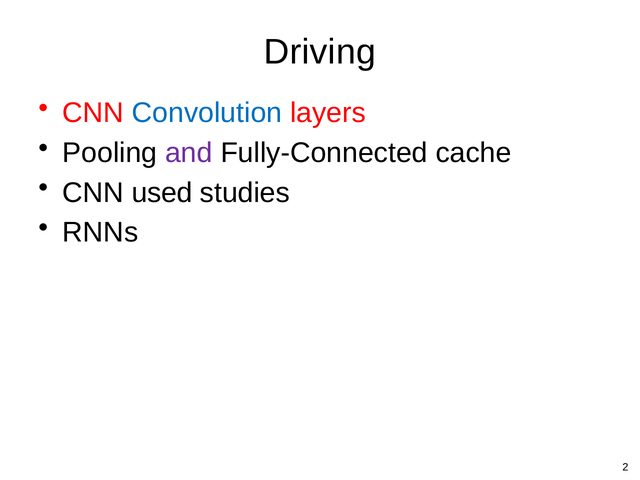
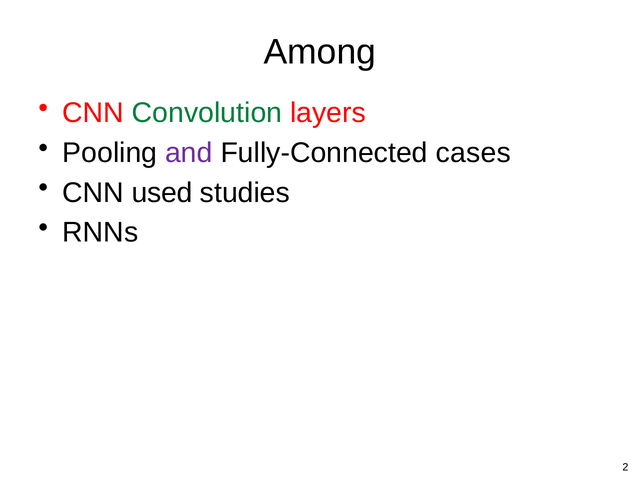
Driving: Driving -> Among (320, 52)
Convolution colour: blue -> green (207, 113)
cache: cache -> cases (473, 153)
